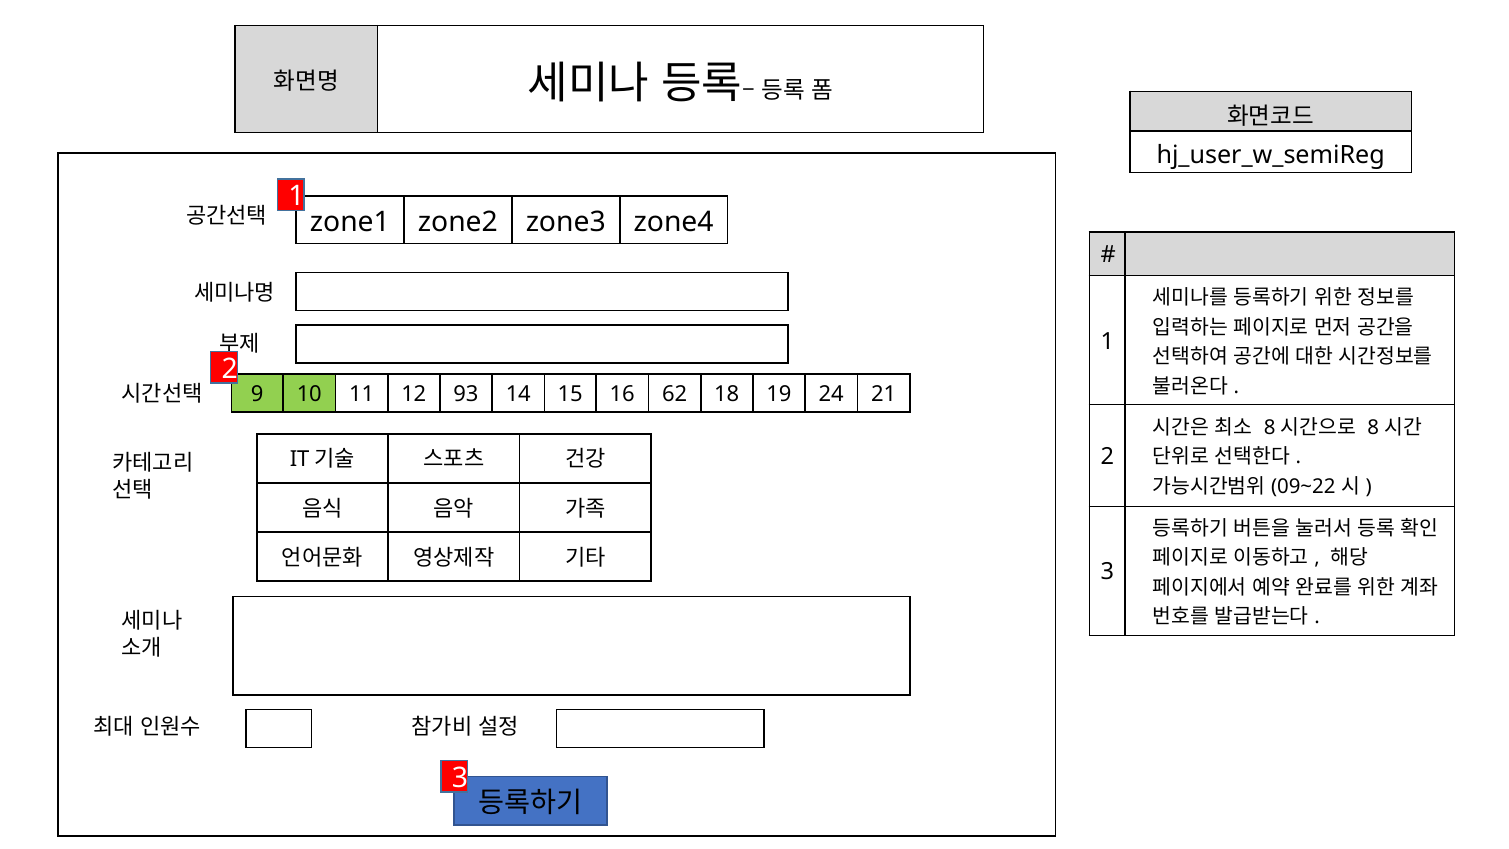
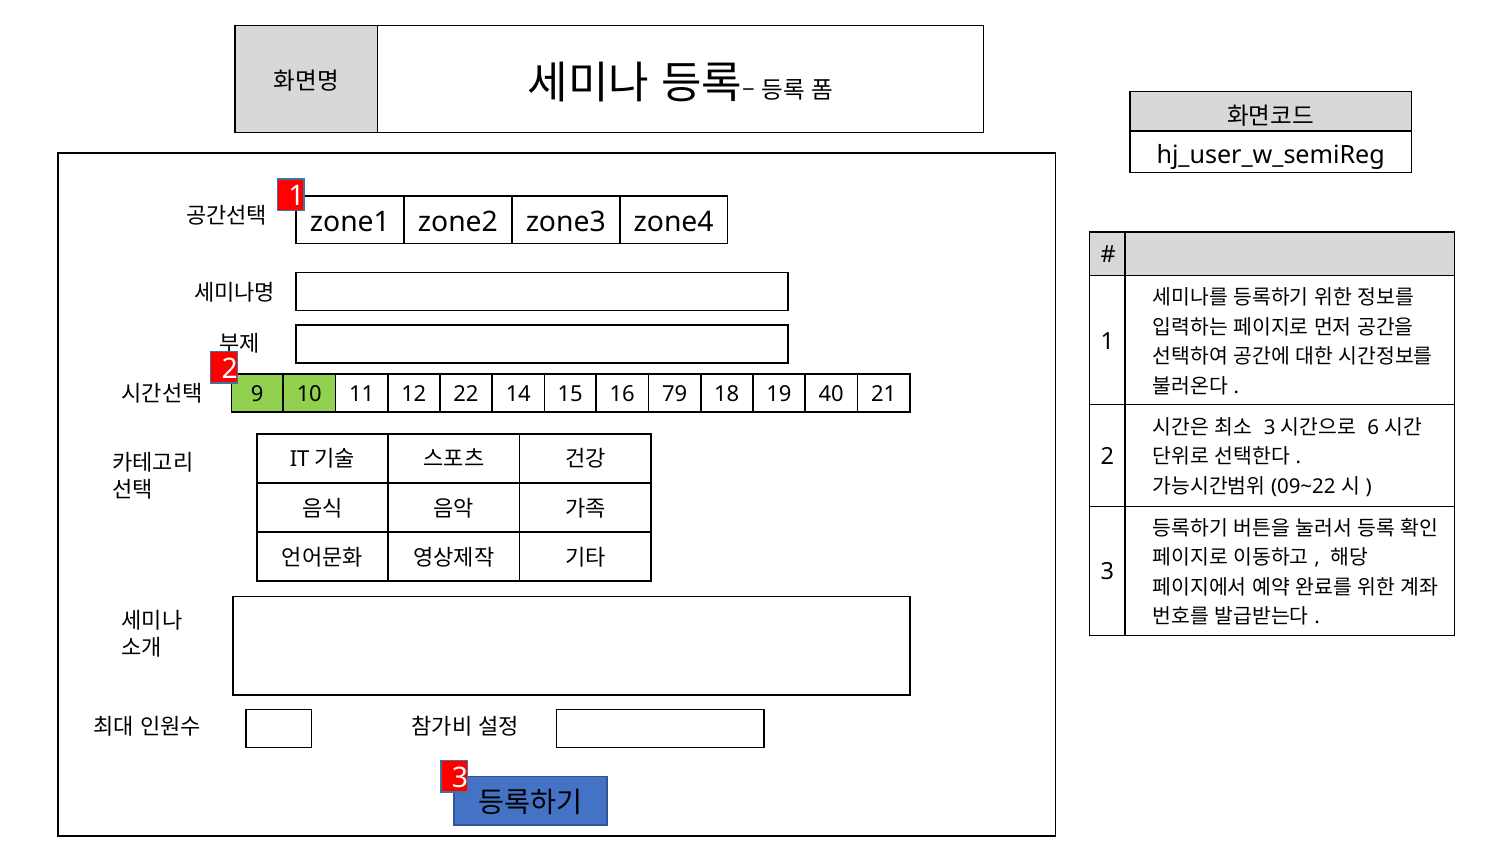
93: 93 -> 22 (466, 394)
62: 62 -> 79 (675, 394)
24: 24 -> 40 (831, 394)
8: 8 -> 3 (1270, 427)
8: 8 -> 6 (1373, 427)
